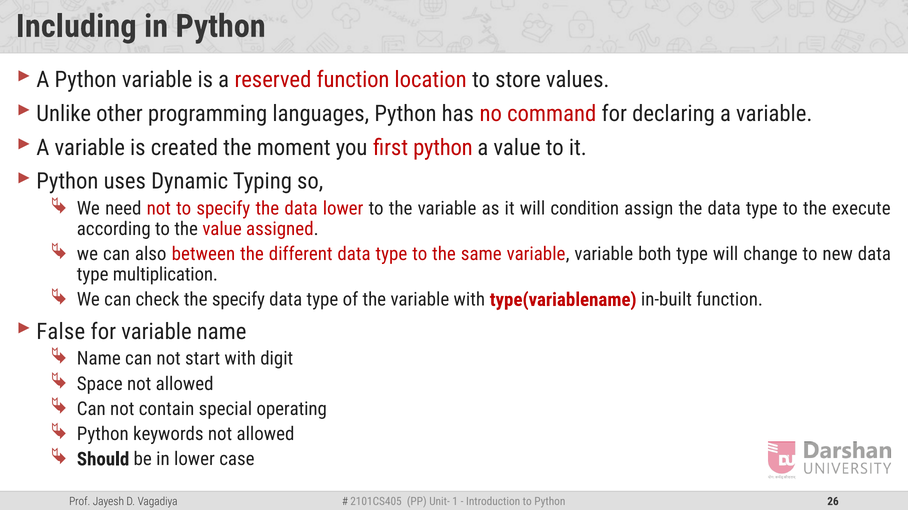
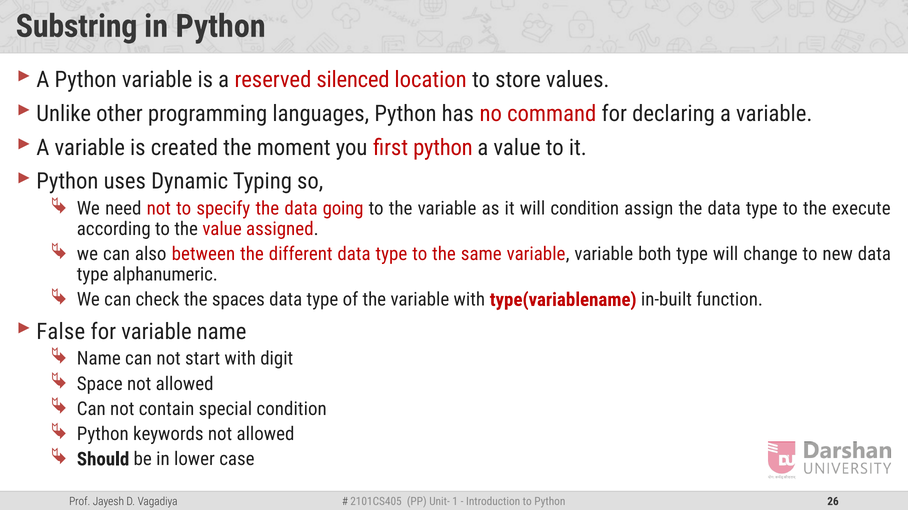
Including: Including -> Substring (77, 26)
reserved function: function -> silenced (353, 80)
data lower: lower -> going (343, 209)
multiplication: multiplication -> alphanumeric (165, 275)
the specify: specify -> spaces (238, 300)
special operating: operating -> condition (292, 410)
